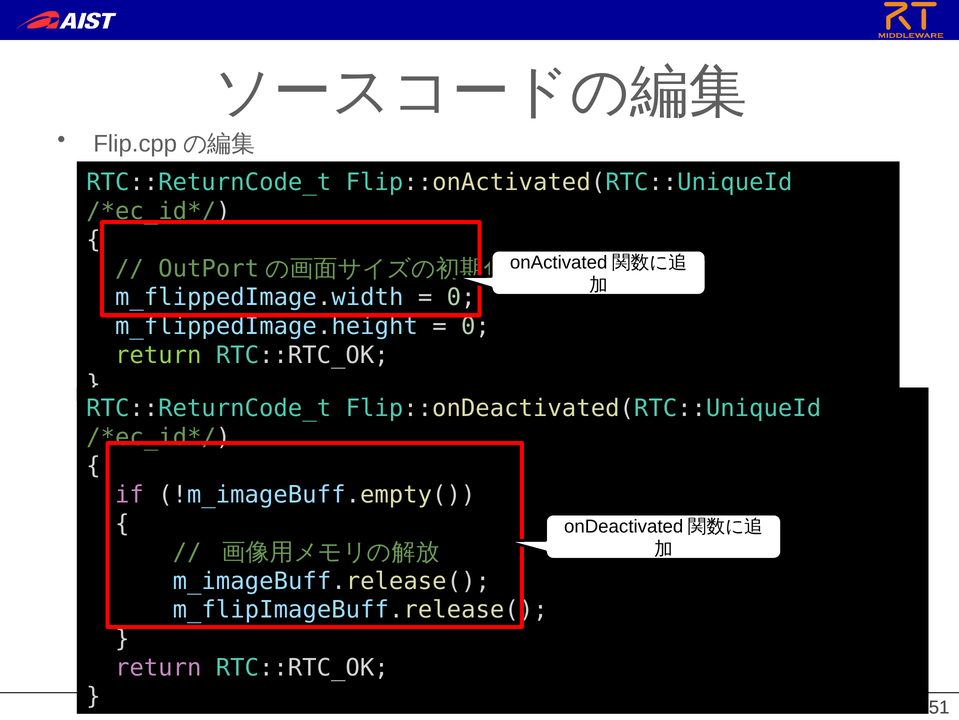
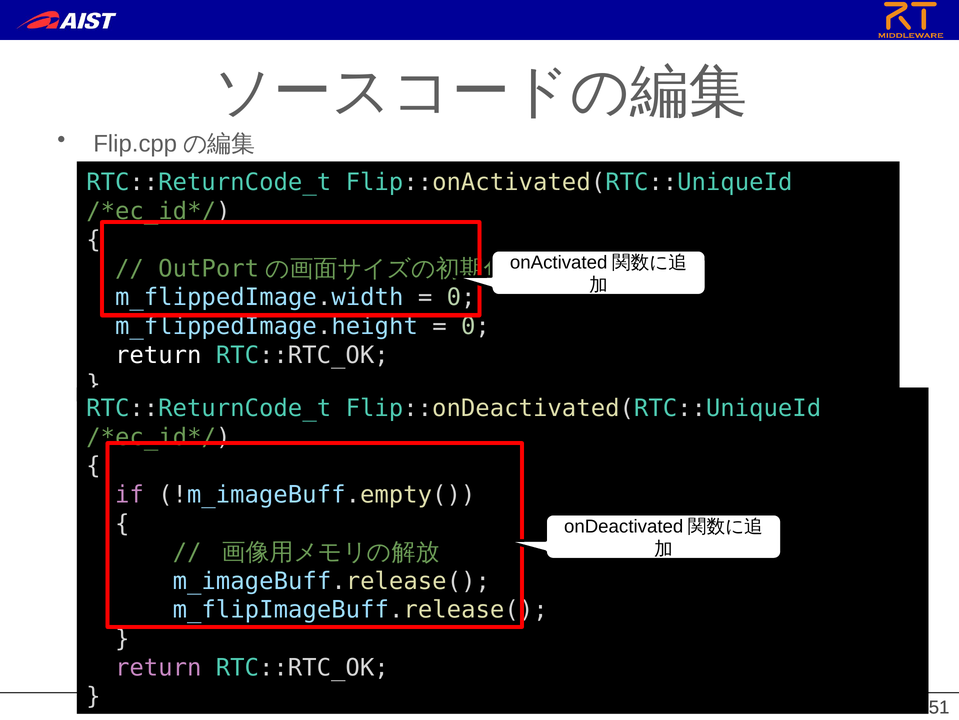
return colour: light green -> white (158, 355)
